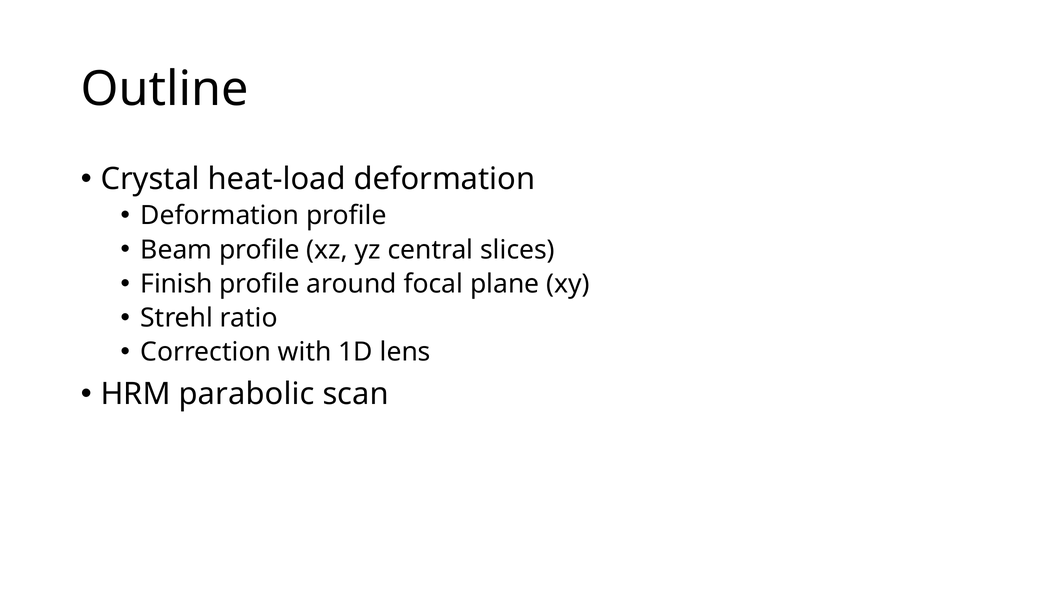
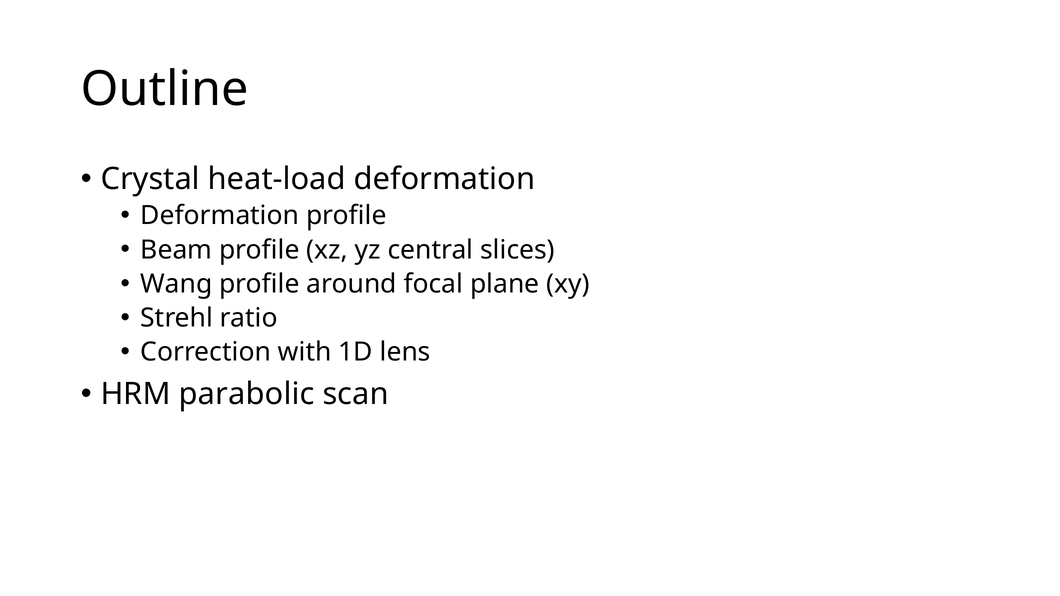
Finish: Finish -> Wang (176, 284)
